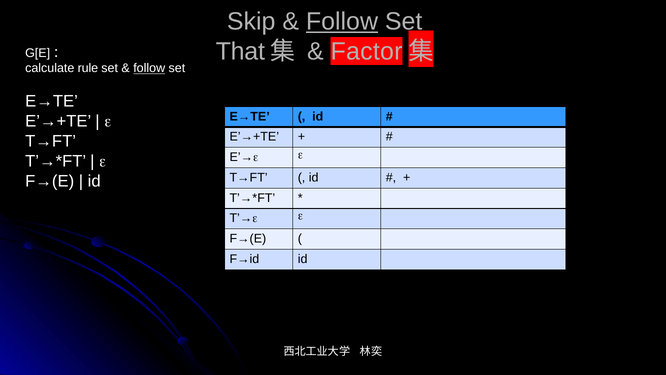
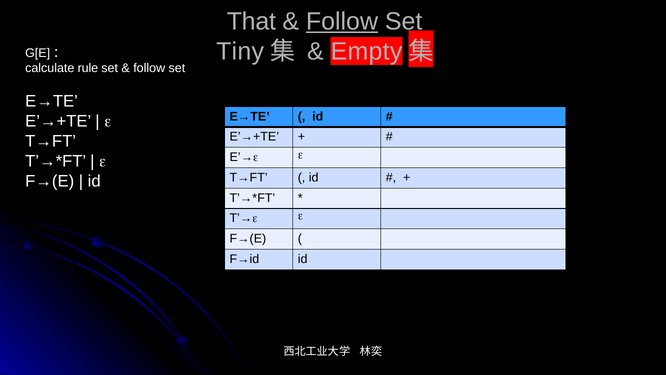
Skip: Skip -> That (251, 21)
That: That -> Tiny (240, 51)
Factor: Factor -> Empty (367, 51)
follow underline: present -> none (149, 68)
